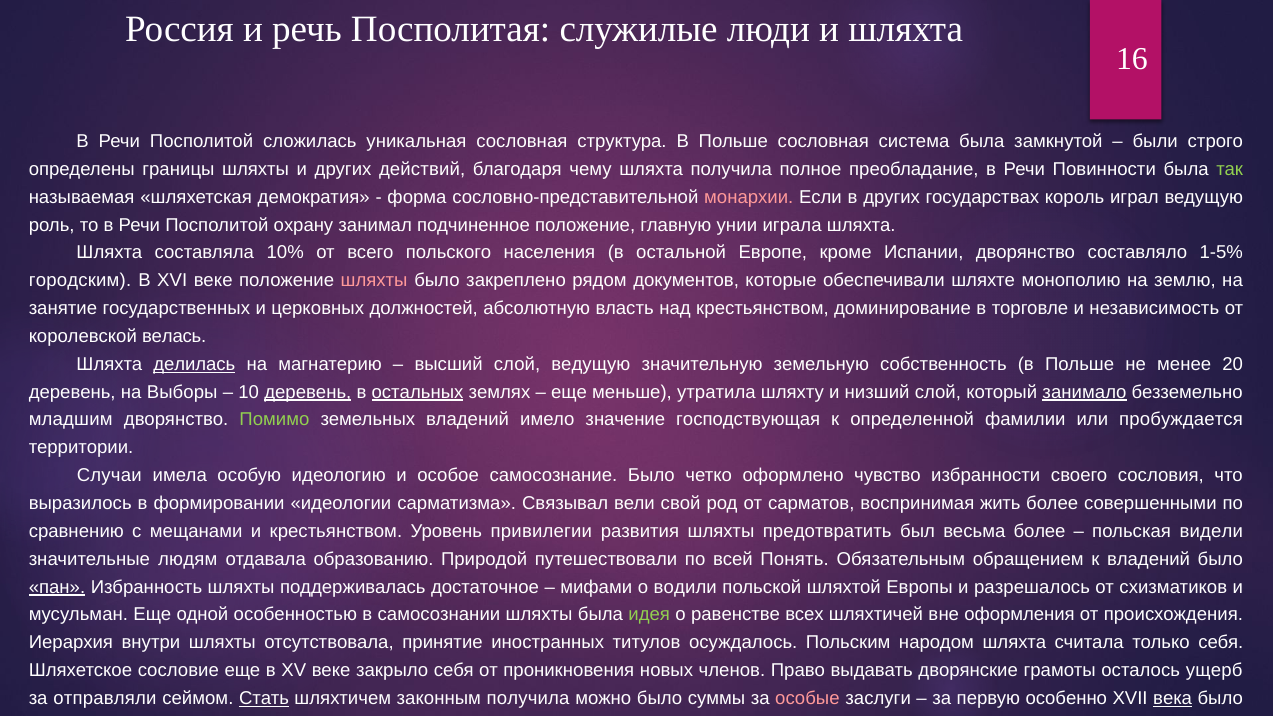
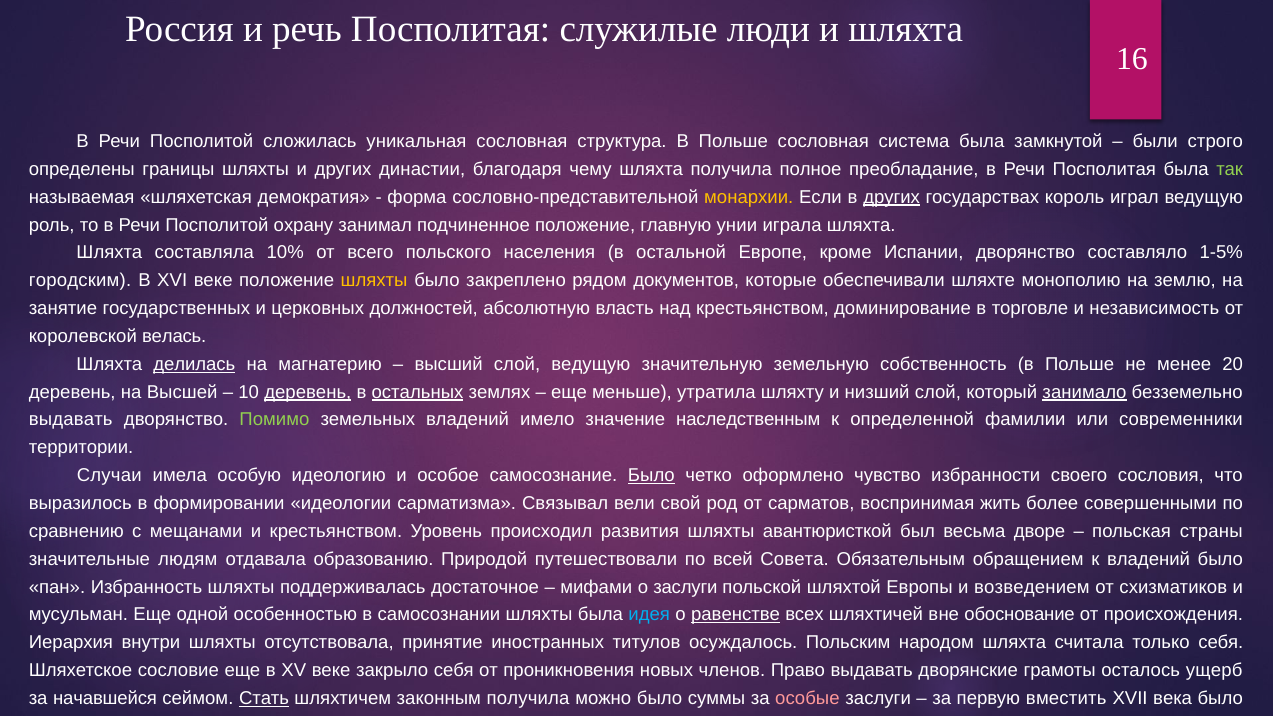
действий: действий -> династии (422, 169)
Речи Повинности: Повинности -> Посполитая (1104, 169)
монархии colour: pink -> yellow (749, 197)
других underline: none -> present (892, 197)
шляхты colour: pink -> yellow (374, 281)
Выборы: Выборы -> Высшей (182, 392)
младшим: младшим -> выдавать (71, 420)
господствующая: господствующая -> наследственным (748, 420)
пробуждается: пробуждается -> современники (1181, 420)
Было underline: none -> present (651, 476)
привилегии: привилегии -> происходил (541, 531)
предотвратить: предотвратить -> авантюристкой (827, 531)
весьма более: более -> дворе (1040, 531)
видели: видели -> страны (1211, 531)
Понять: Понять -> Совета (795, 559)
пан underline: present -> none (57, 587)
о водили: водили -> заслуги (685, 587)
разрешалось: разрешалось -> возведением (1032, 587)
идея colour: light green -> light blue (649, 615)
равенстве underline: none -> present (736, 615)
оформления: оформления -> обоснование (1020, 615)
отправляли: отправляли -> начавшейся (105, 698)
особенно: особенно -> вместить (1066, 698)
века underline: present -> none (1173, 698)
